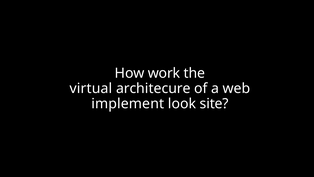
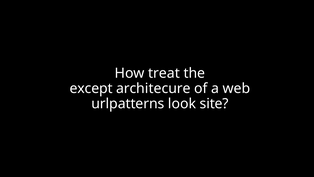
work: work -> treat (164, 73)
virtual: virtual -> except (91, 88)
implement: implement -> urlpatterns (128, 103)
